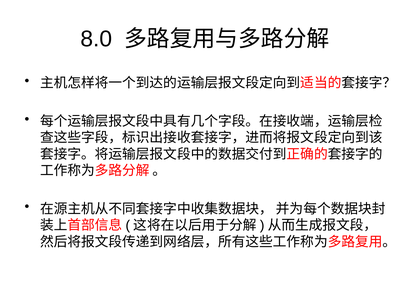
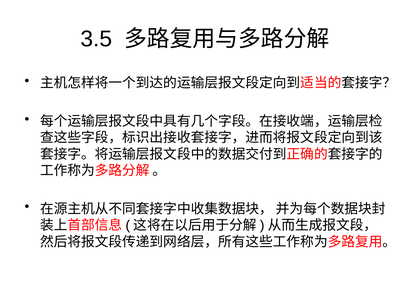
8.0: 8.0 -> 3.5 (96, 39)
